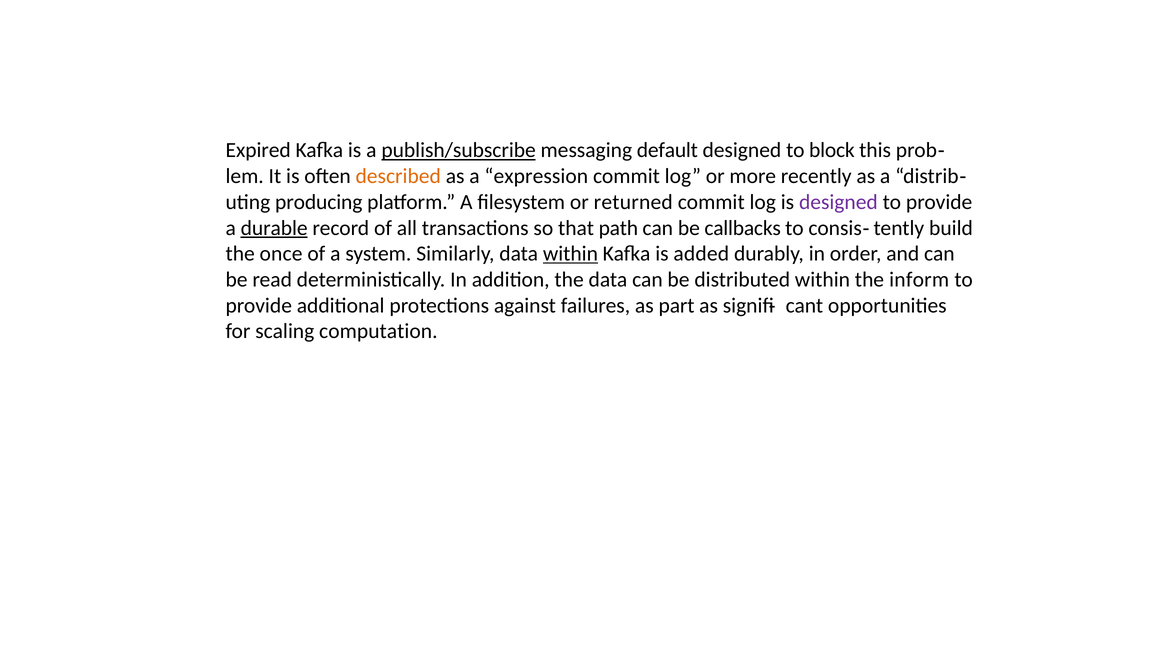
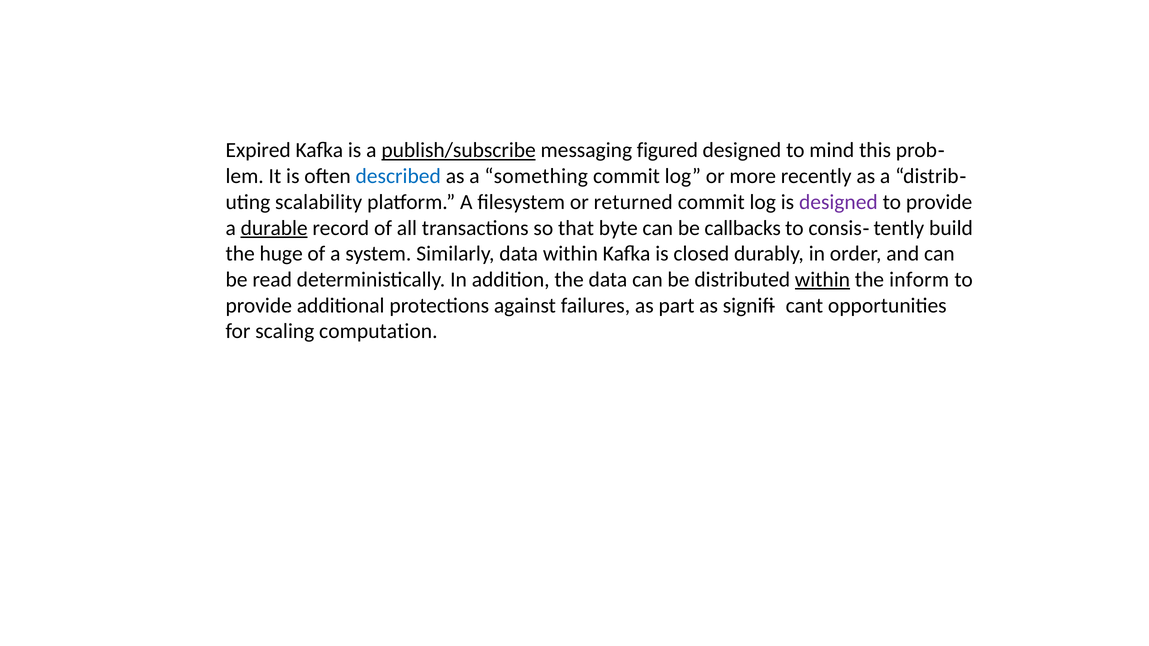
default: default -> figured (667, 150)
block: block -> mind (832, 150)
described colour: orange -> blue (398, 176)
expression: expression -> something (536, 176)
producing: producing -> scalability (319, 202)
path: path -> byte (618, 228)
once: once -> huge (281, 254)
within underline: present -> none (570, 254)
added: added -> closed (701, 254)
within underline: none -> present (822, 280)
